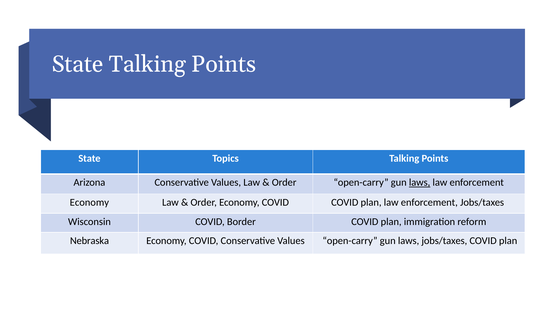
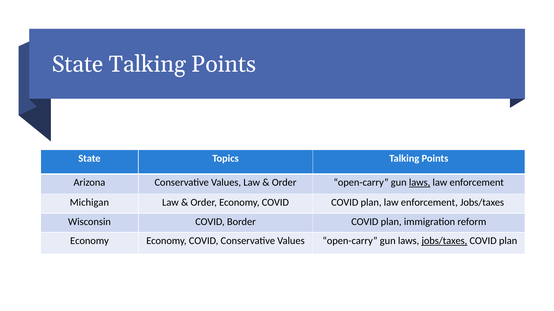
Economy: Economy -> Michigan (89, 203)
Nebraska: Nebraska -> Economy (89, 241)
jobs/taxes underline: none -> present (444, 241)
